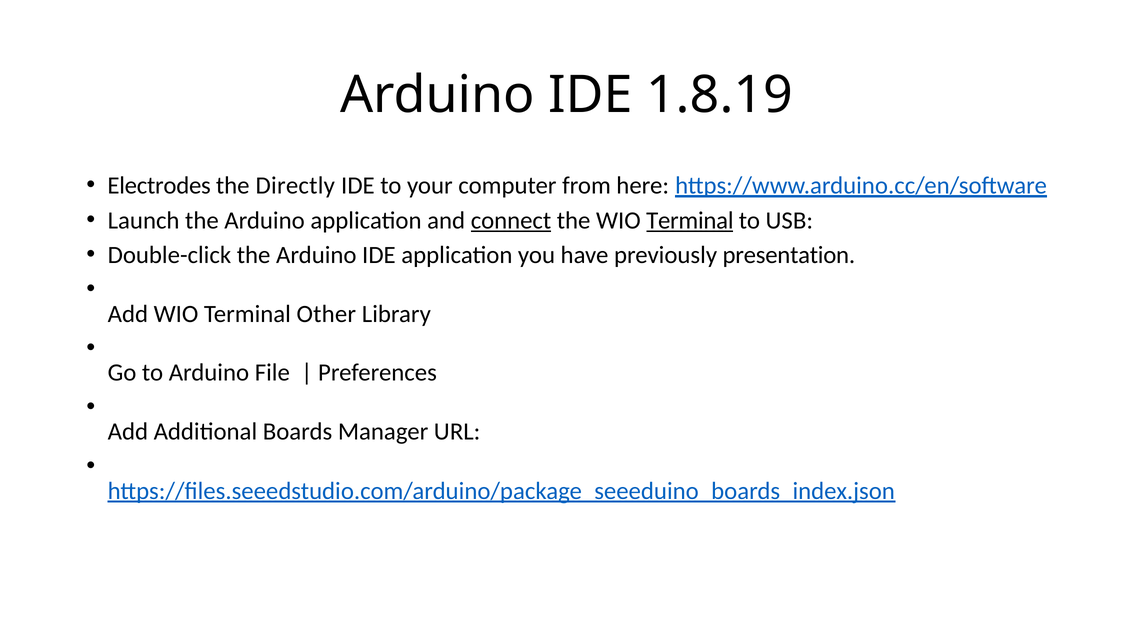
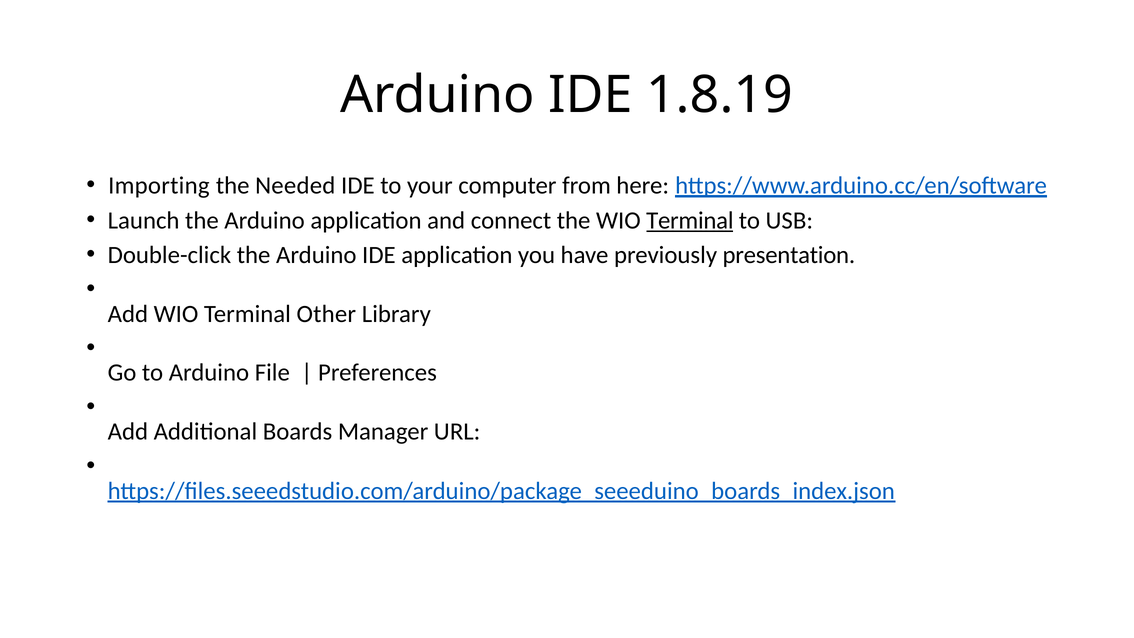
Electrodes: Electrodes -> Importing (159, 186)
Directly: Directly -> Needed (295, 186)
connect underline: present -> none (511, 220)
